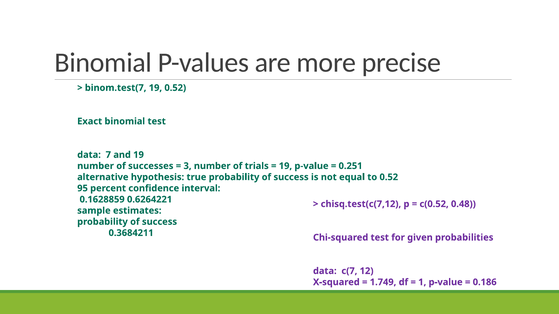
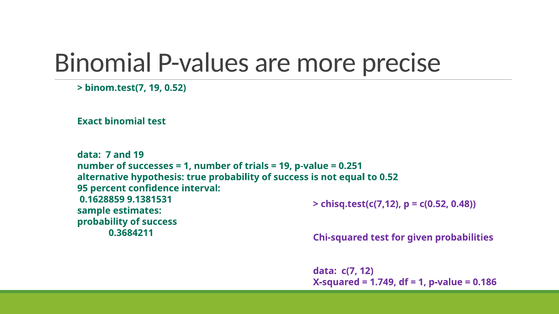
3: 3 -> 1 (188, 166)
0.6264221: 0.6264221 -> 9.1381531 (150, 200)
